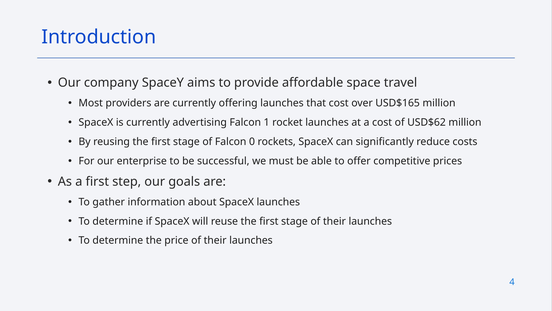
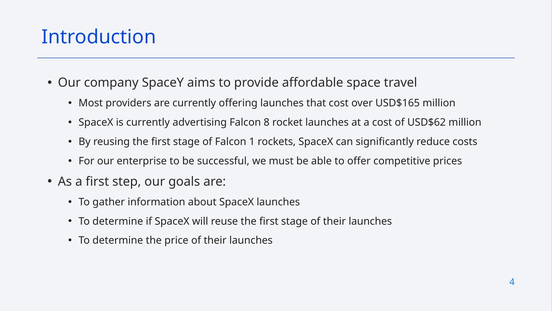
1: 1 -> 8 (267, 122)
0: 0 -> 1 (252, 142)
